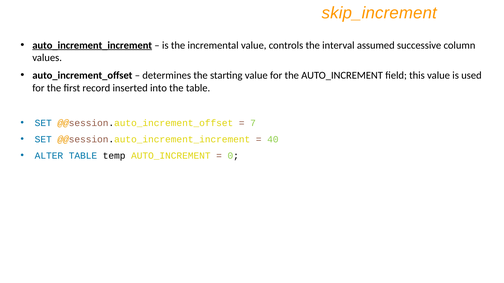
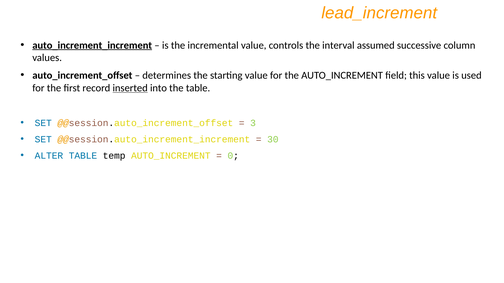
skip_increment: skip_increment -> lead_increment (379, 13)
inserted underline: none -> present (130, 88)
7: 7 -> 3 (253, 123)
40: 40 -> 30 (273, 140)
